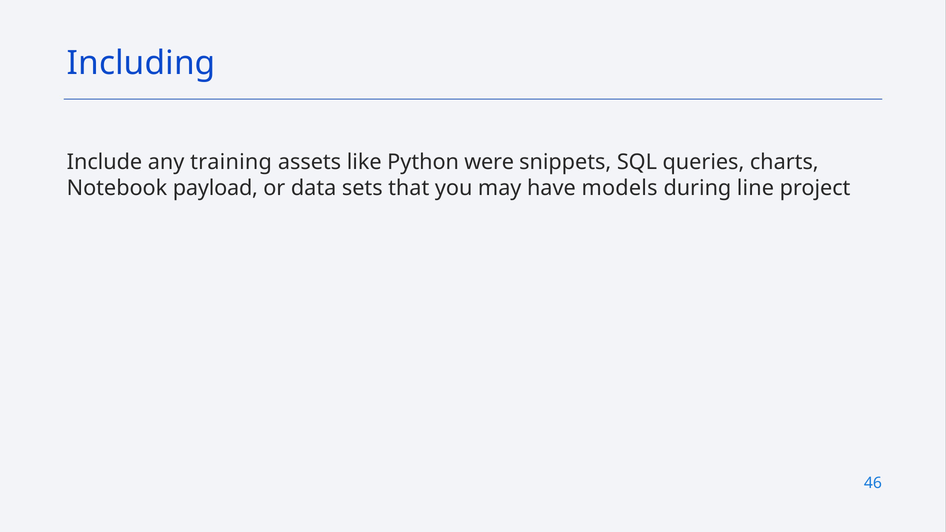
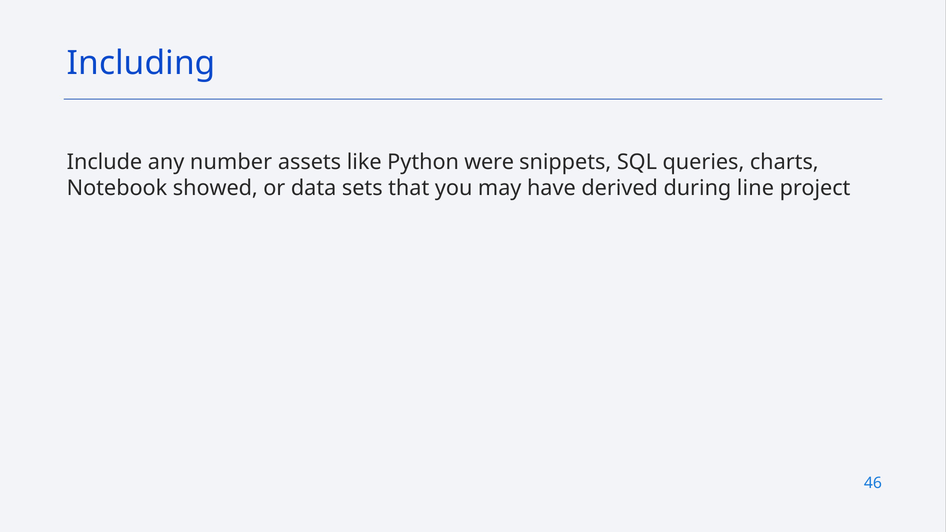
training: training -> number (231, 162)
payload: payload -> showed (215, 188)
models: models -> derived (620, 188)
